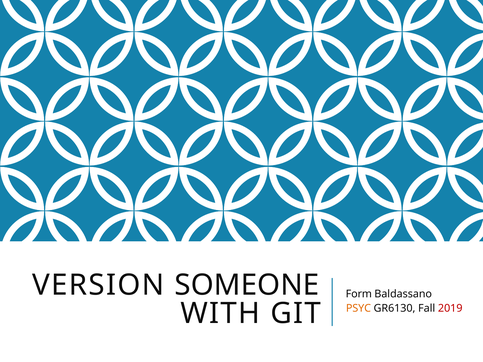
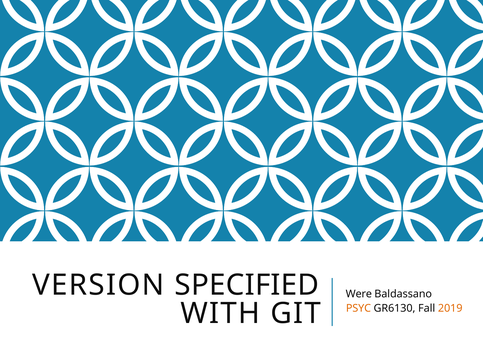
SOMEONE: SOMEONE -> SPECIFIED (247, 285)
Form: Form -> Were (359, 294)
2019 colour: red -> orange (450, 308)
